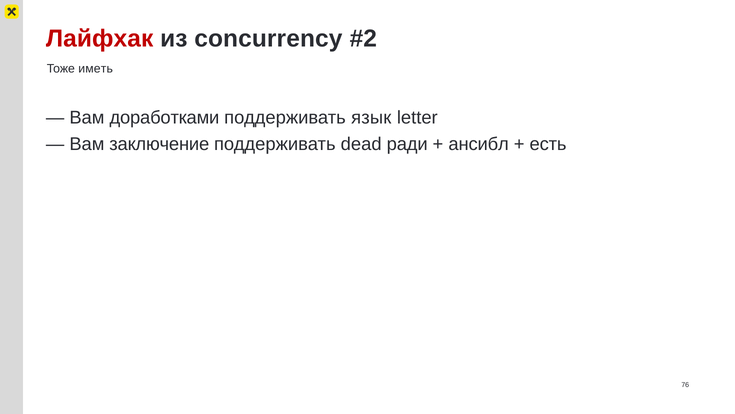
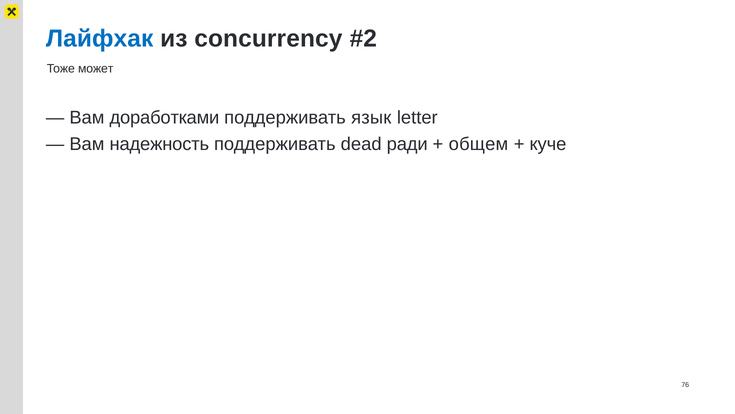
Лайфхак colour: red -> blue (100, 39)
иметь: иметь -> может (96, 68)
заключение: заключение -> надежность (159, 144)
ансибл: ансибл -> общем (478, 144)
есть: есть -> куче (548, 144)
